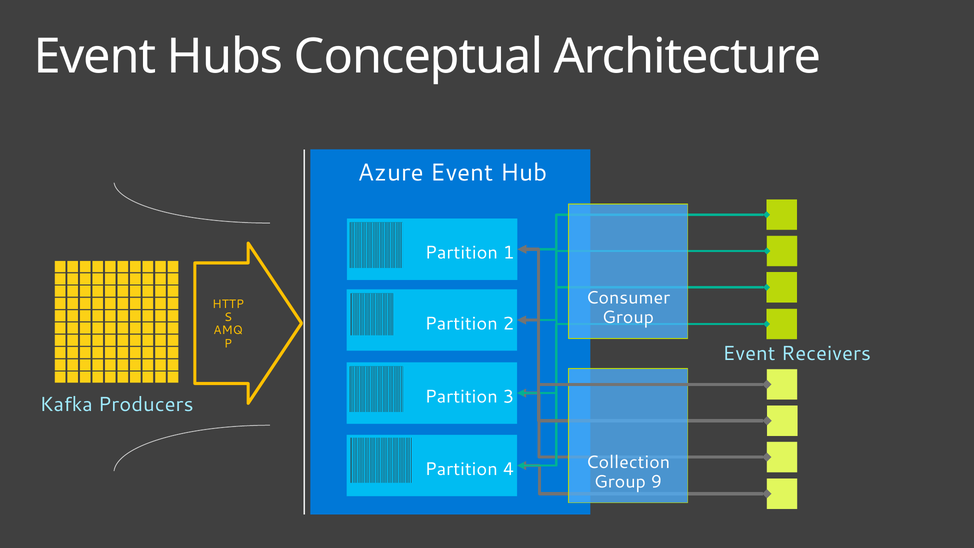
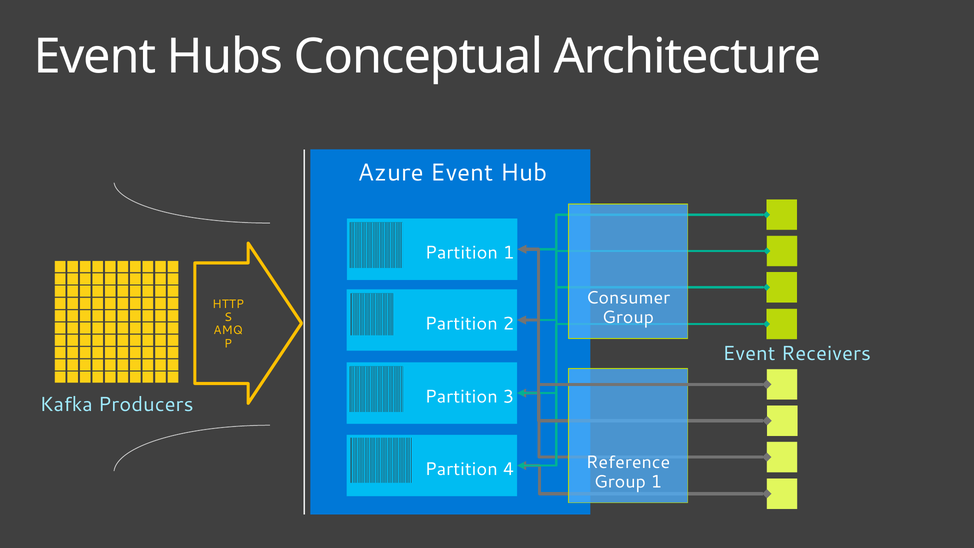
Collection: Collection -> Reference (628, 462)
Group 9: 9 -> 1 (656, 482)
